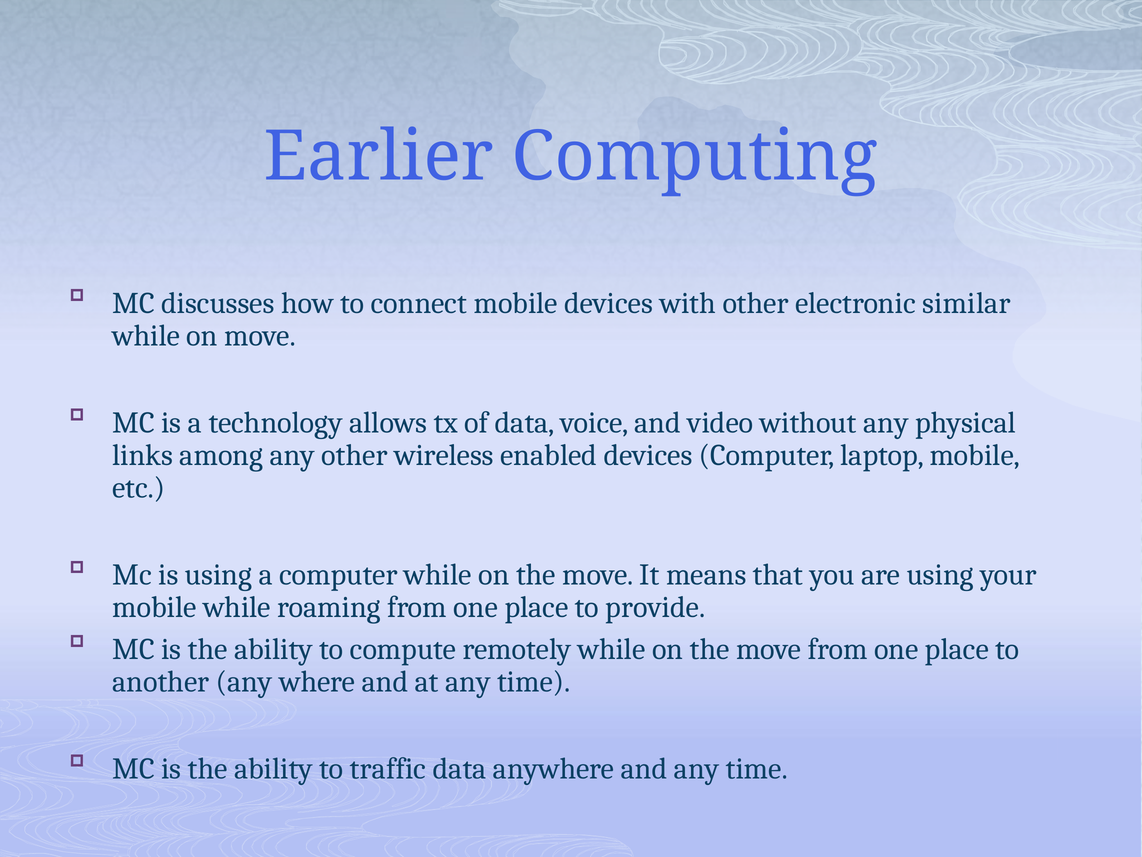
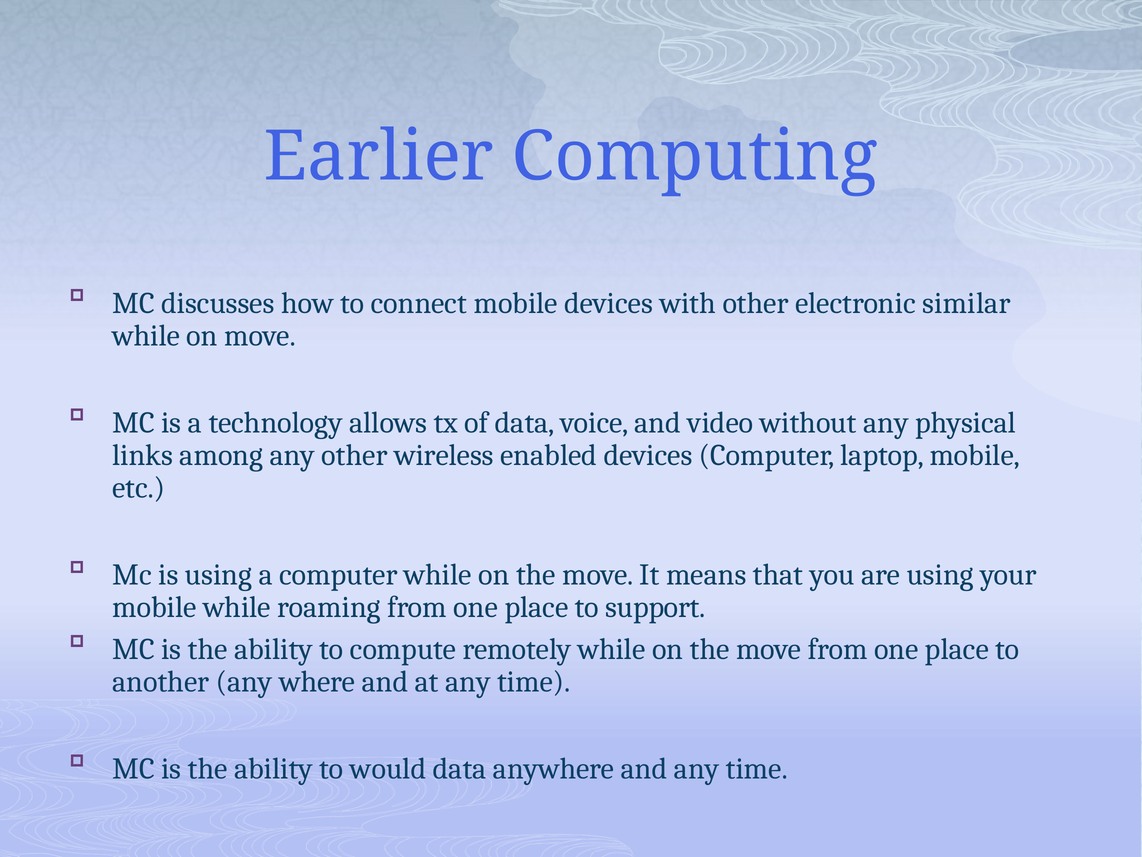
provide: provide -> support (656, 607)
traffic: traffic -> would (388, 768)
